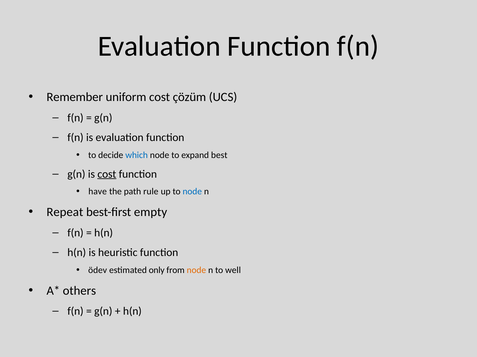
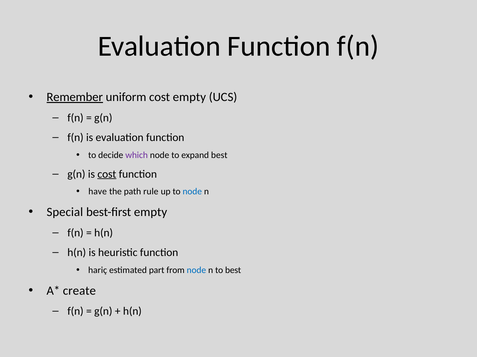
Remember underline: none -> present (75, 97)
cost çözüm: çözüm -> empty (189, 97)
which colour: blue -> purple (137, 155)
Repeat: Repeat -> Special (65, 213)
ödev: ödev -> hariç (98, 271)
only: only -> part (157, 271)
node colour: orange -> blue (196, 271)
to well: well -> best (233, 271)
others: others -> create (79, 291)
